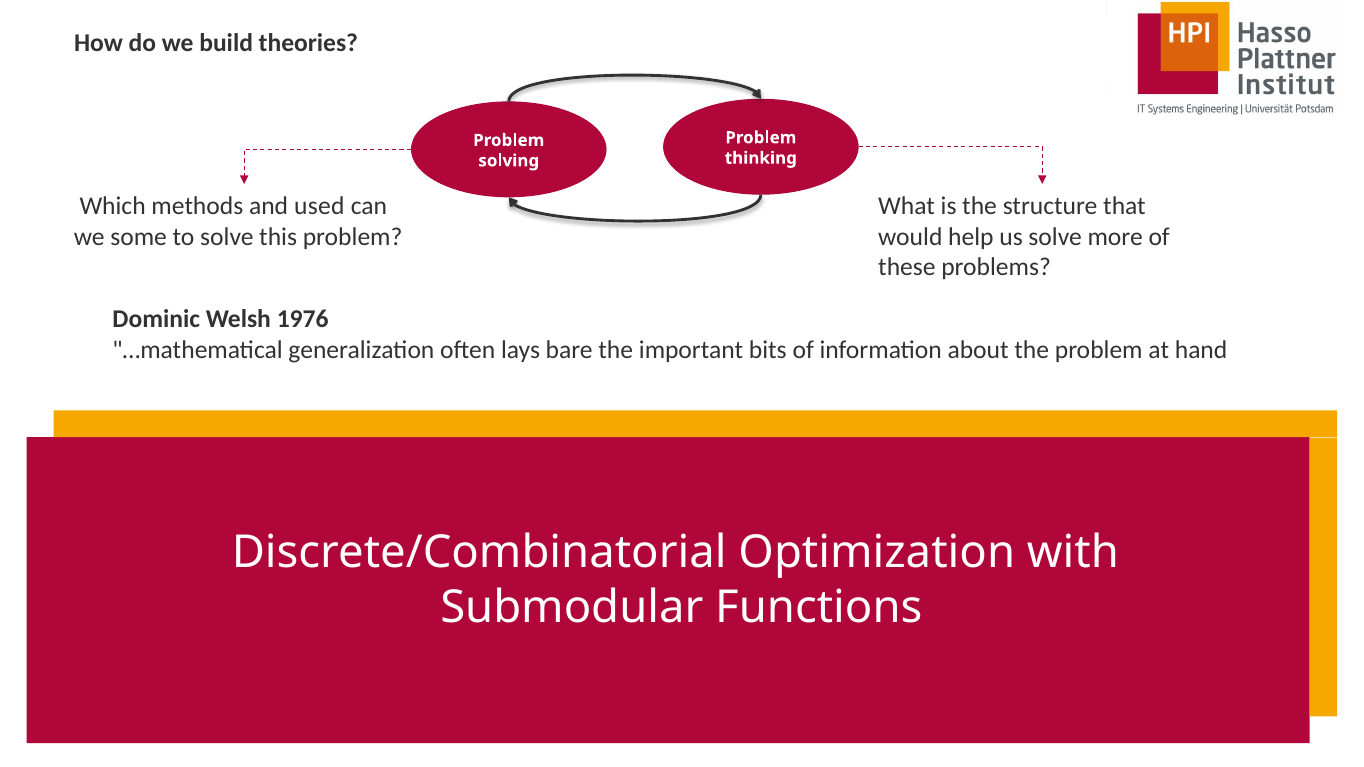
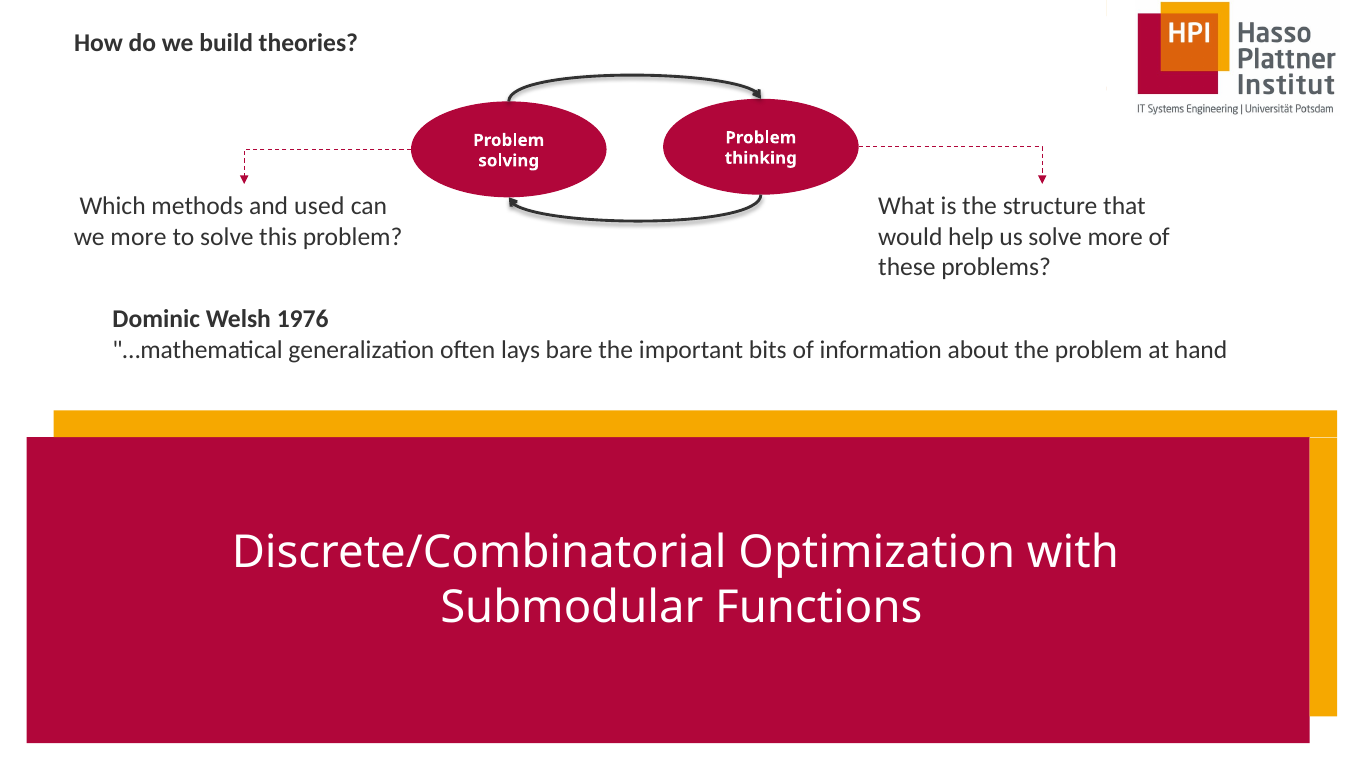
we some: some -> more (138, 237)
